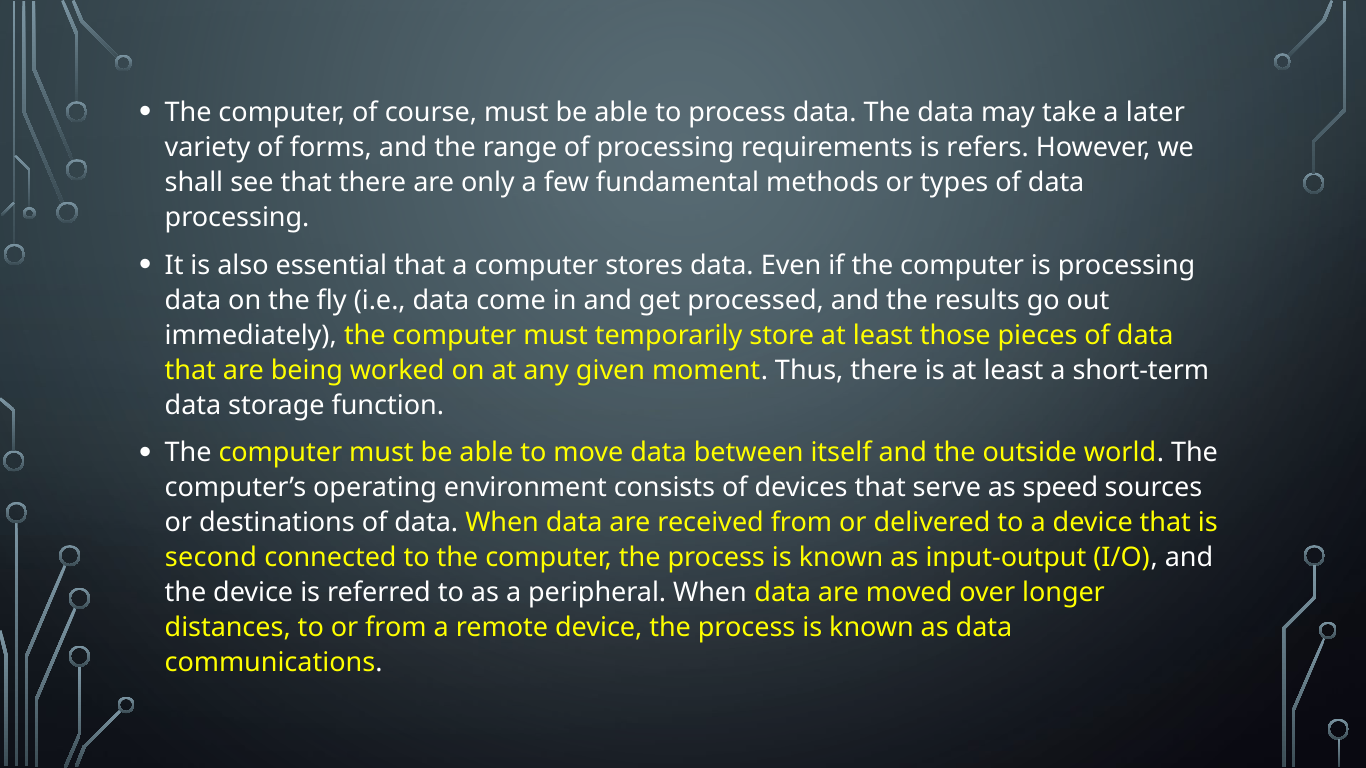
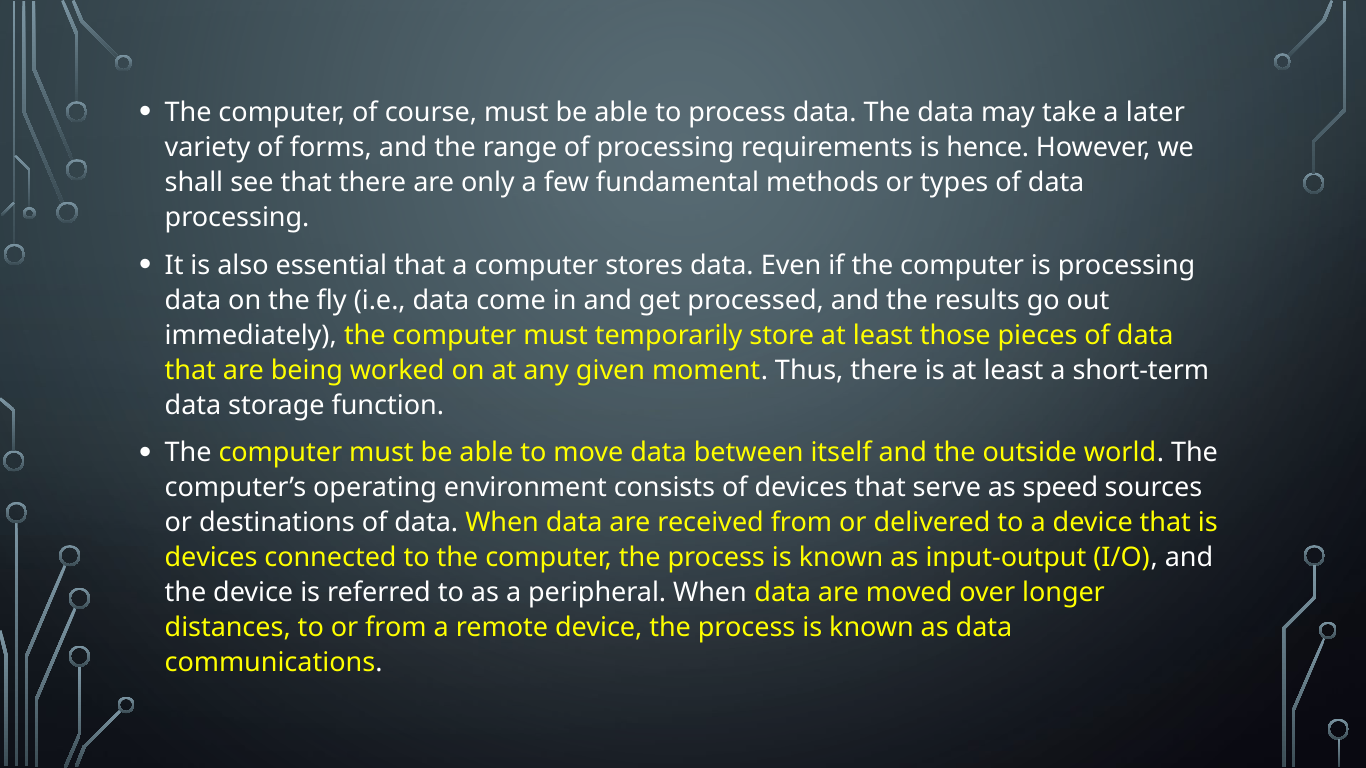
refers: refers -> hence (988, 147)
second: second -> devices (211, 558)
